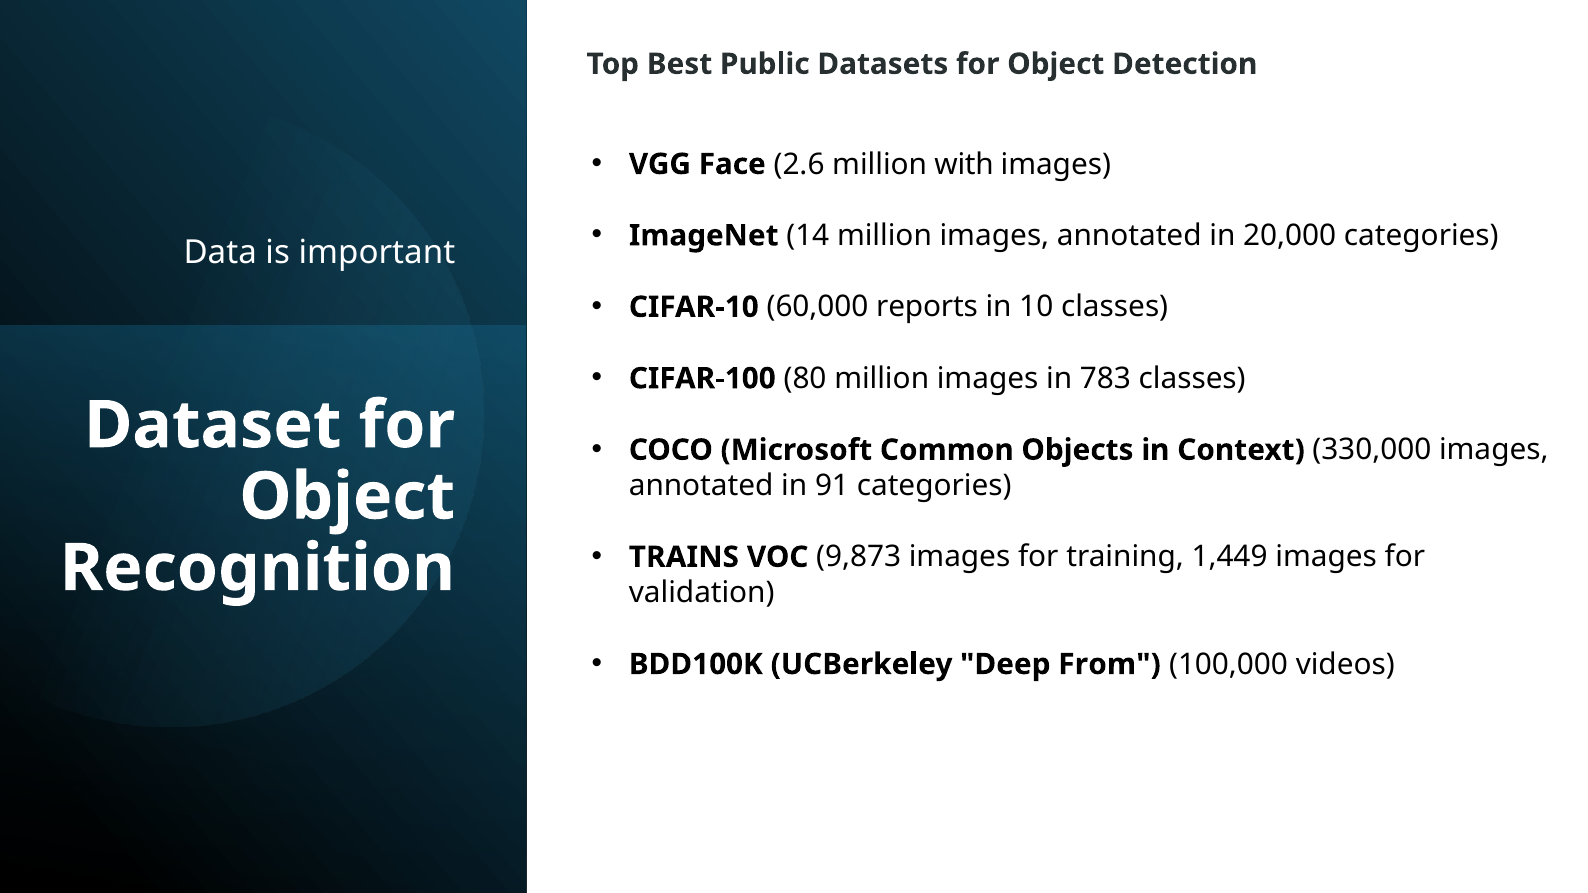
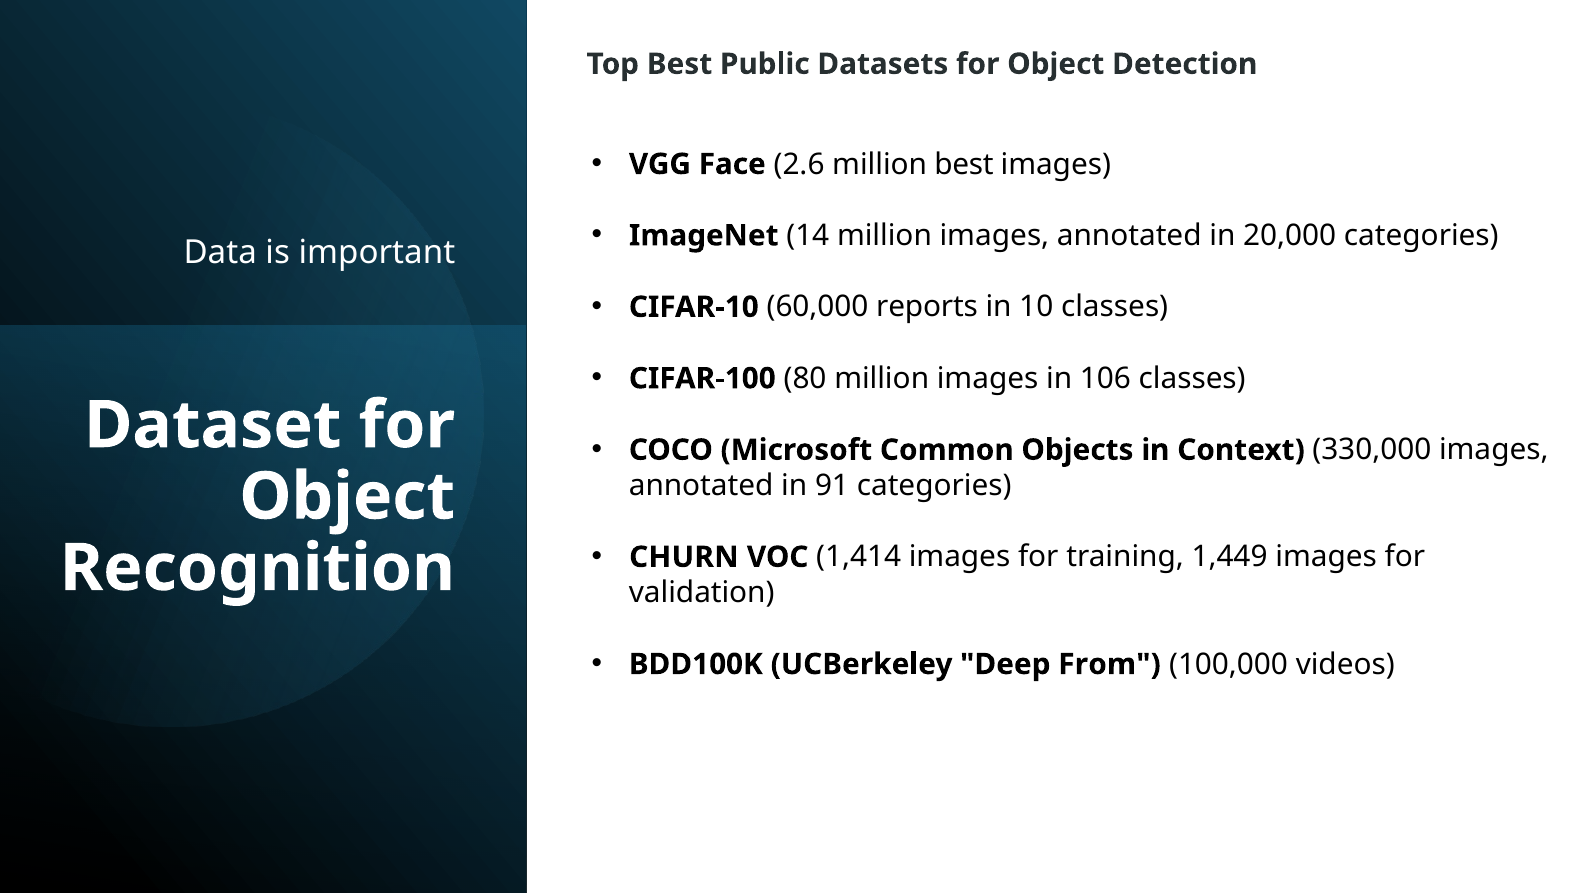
million with: with -> best (964, 164)
783: 783 -> 106 (1105, 379)
TRAINS: TRAINS -> CHURN (684, 557)
9,873: 9,873 -> 1,414 (859, 557)
